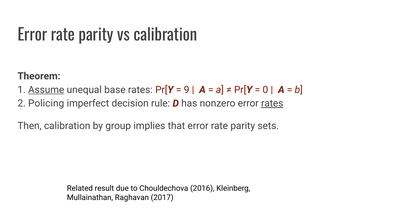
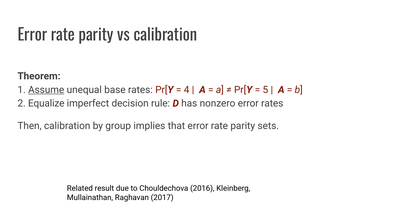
9: 9 -> 4 (187, 90)
0: 0 -> 5 (265, 90)
Policing: Policing -> Equalize (46, 104)
rates underline: present -> none (272, 104)
